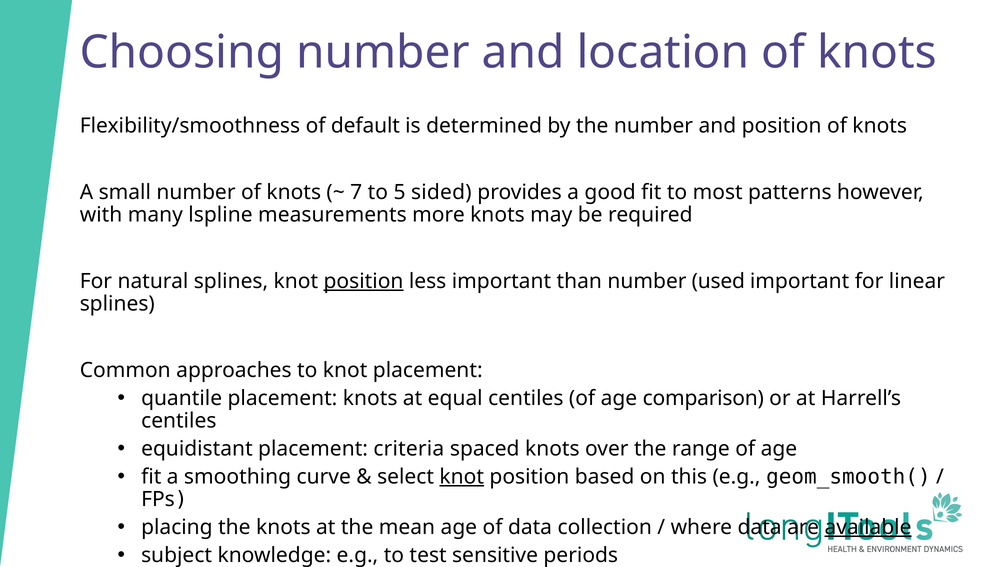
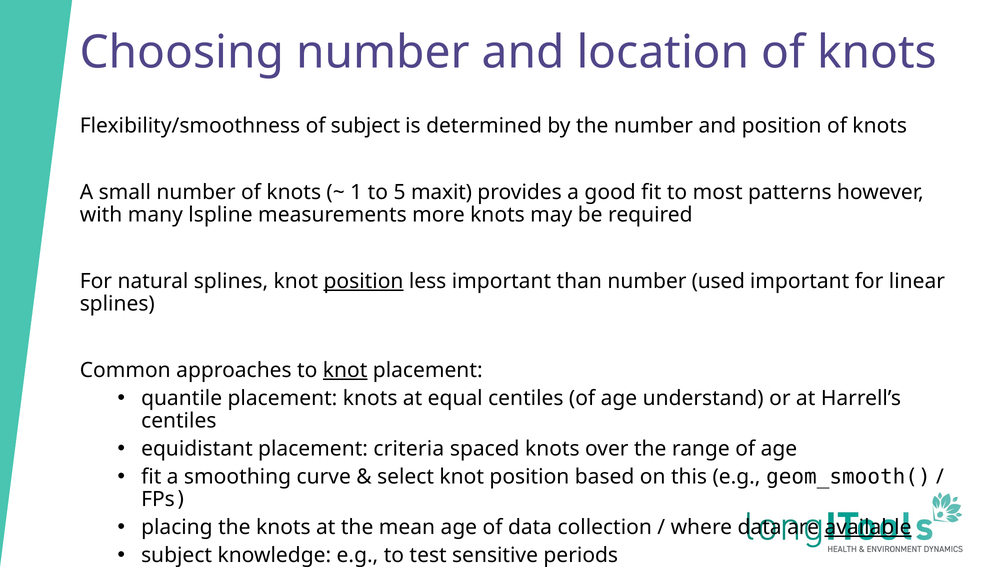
of default: default -> subject (365, 126)
7: 7 -> 1 (356, 192)
sided: sided -> maxit (442, 192)
knot underline: none -> present (345, 370)
comparison: comparison -> understand (703, 398)
knot underline: present -> none (462, 476)
